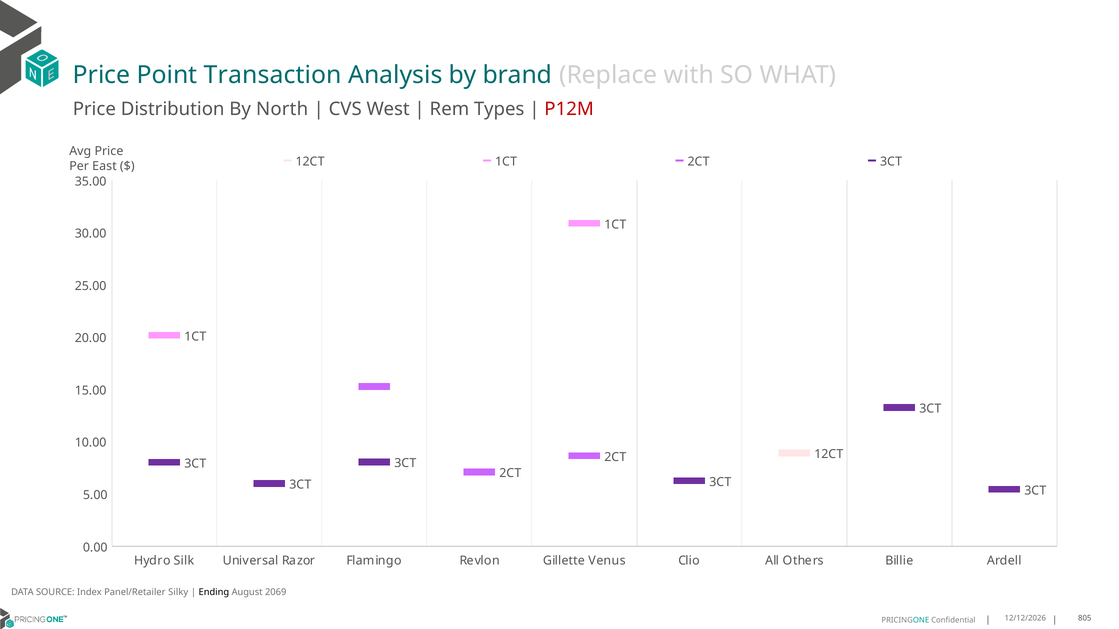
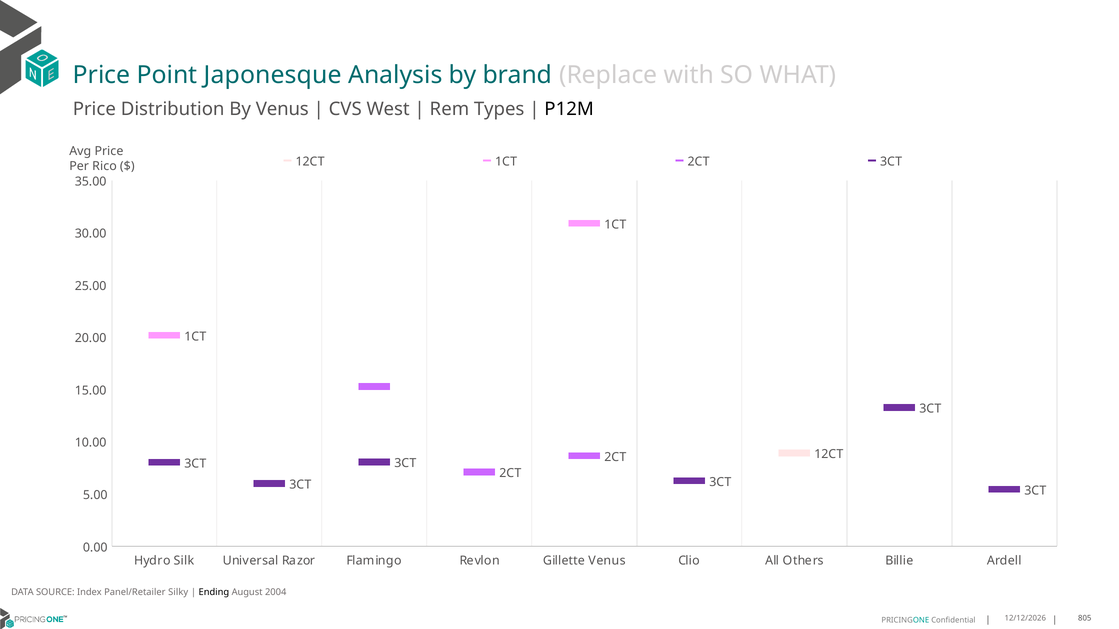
Transaction: Transaction -> Japonesque (273, 75)
By North: North -> Venus (282, 109)
P12M colour: red -> black (569, 109)
East: East -> Rico (105, 166)
2069: 2069 -> 2004 (276, 593)
